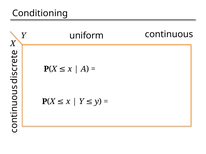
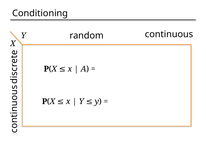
uniform: uniform -> random (87, 36)
